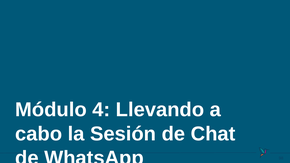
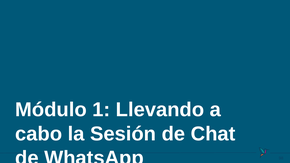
4: 4 -> 1 (101, 110)
